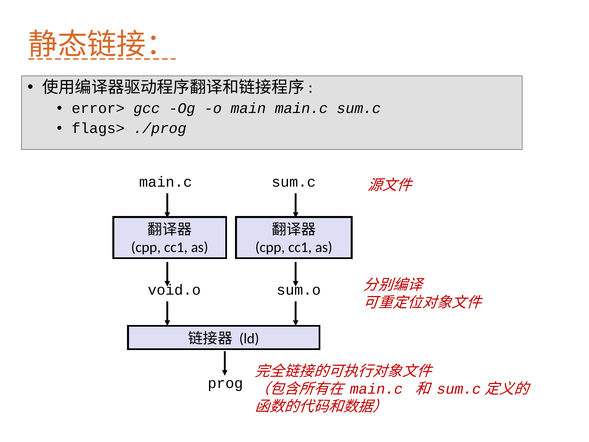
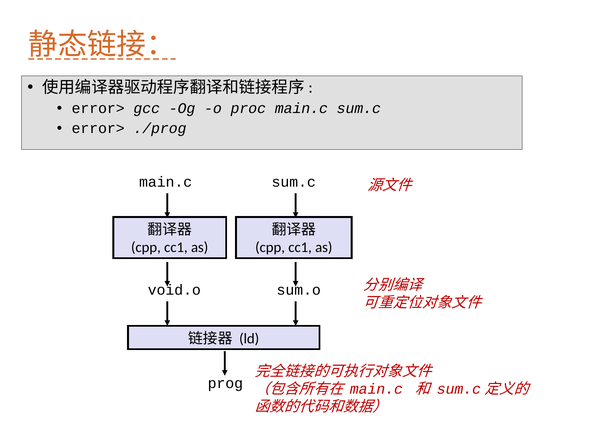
main: main -> proc (248, 108)
flags>: flags> -> error> (98, 128)
